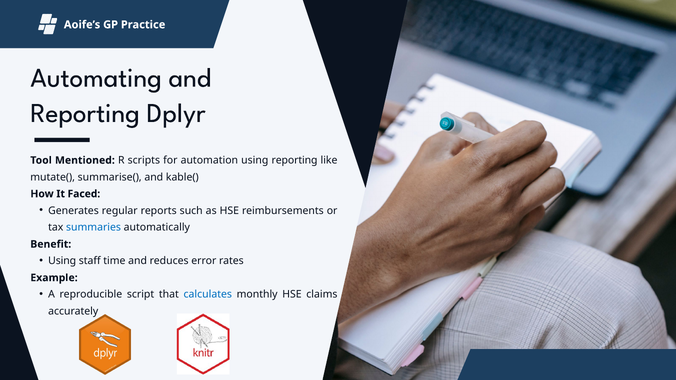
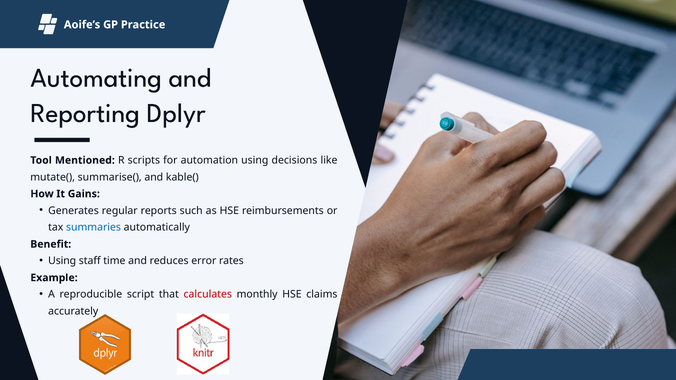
using reporting: reporting -> decisions (294, 160)
Faced: Faced -> Gains (84, 194)
calculates colour: blue -> red (208, 295)
